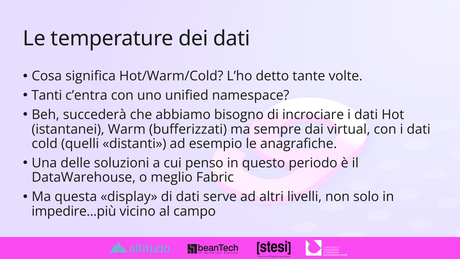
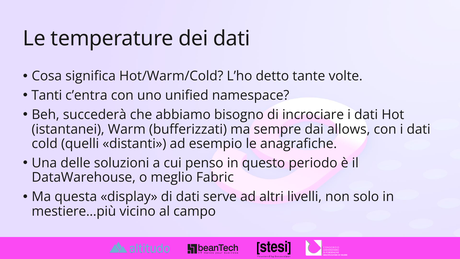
virtual: virtual -> allows (349, 129)
impedire...più: impedire...più -> mestiere...più (74, 211)
